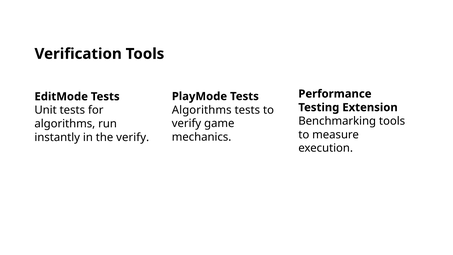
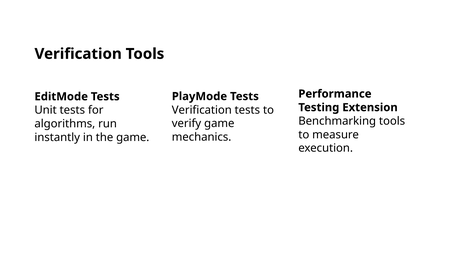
Algorithms: Algorithms -> Verification (202, 110)
the verify: verify -> game (133, 137)
